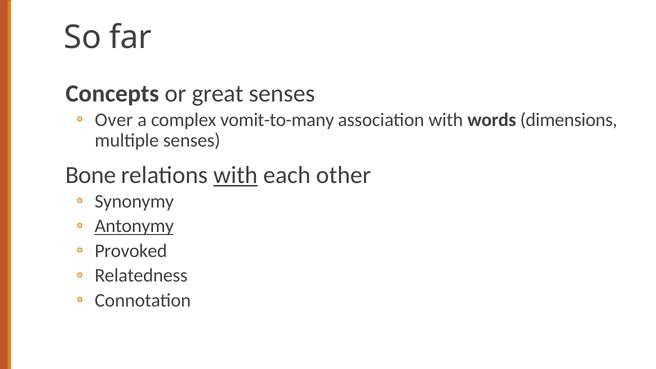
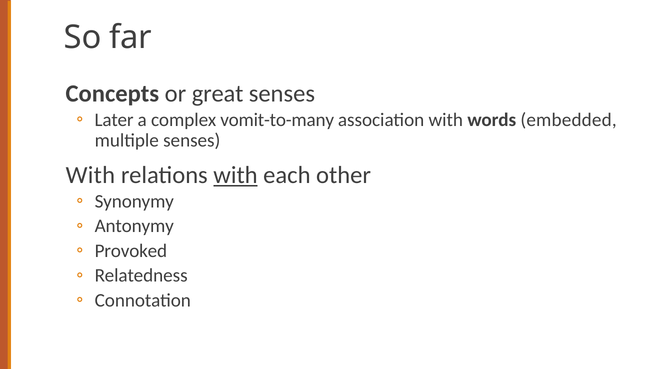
Over: Over -> Later (114, 120)
dimensions: dimensions -> embedded (569, 120)
Bone: Bone -> With (90, 175)
Antonymy underline: present -> none (134, 226)
